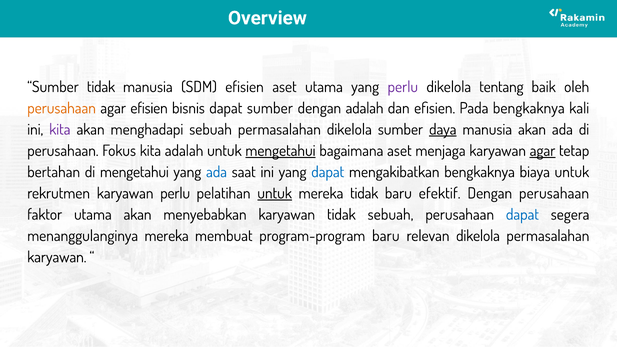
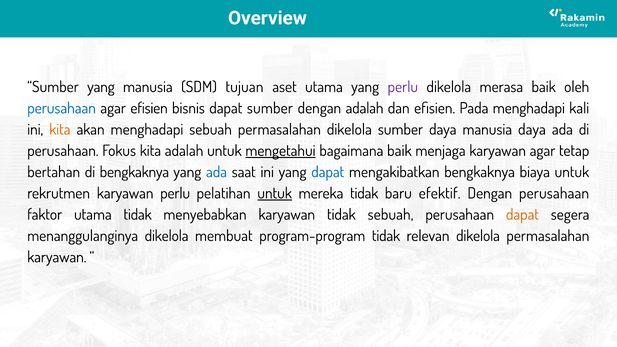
Sumber tidak: tidak -> yang (101, 87)
SDM efisien: efisien -> tujuan (244, 87)
tentang: tentang -> merasa (501, 87)
perusahaan colour: orange -> blue (62, 108)
Pada bengkaknya: bengkaknya -> menghadapi (529, 108)
kita colour: purple -> orange (60, 130)
daya underline: present -> none (443, 130)
manusia akan: akan -> daya (532, 130)
bagaimana aset: aset -> baik (399, 151)
agar underline: present -> none (542, 151)
di mengetahui: mengetahui -> bengkaknya (134, 172)
utama akan: akan -> tidak (138, 215)
dapat colour: blue -> orange (522, 215)
menanggulanginya mereka: mereka -> dikelola (167, 236)
program-program baru: baru -> tidak (386, 236)
